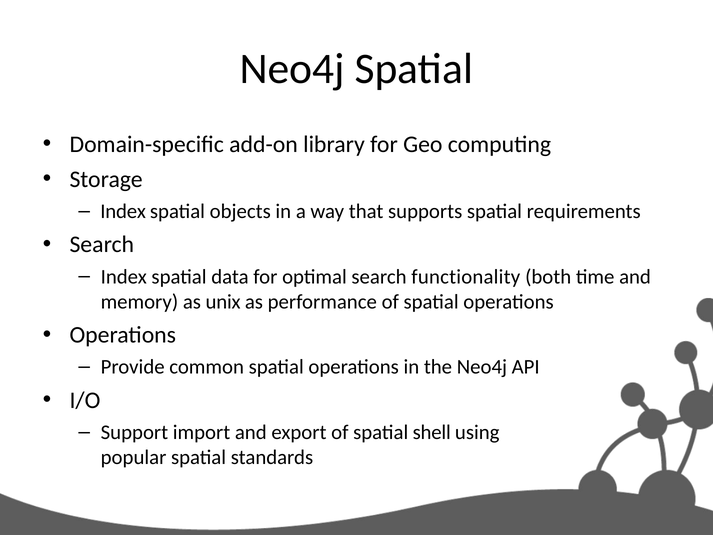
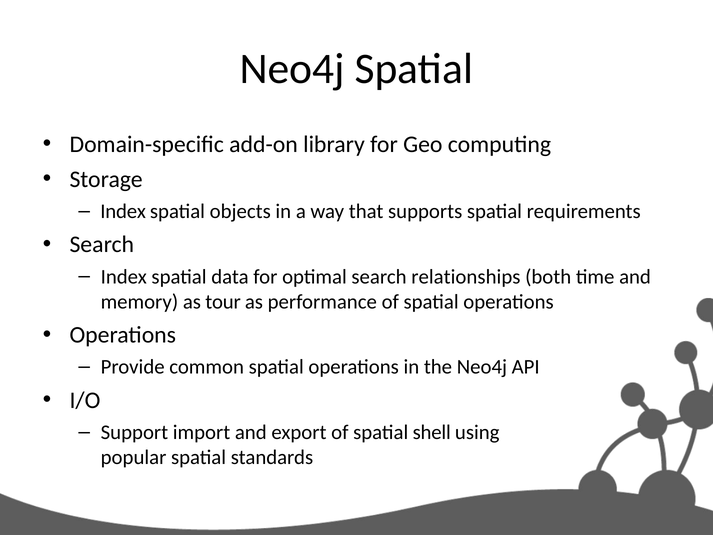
functionality: functionality -> relationships (466, 277)
unix: unix -> tour (223, 302)
